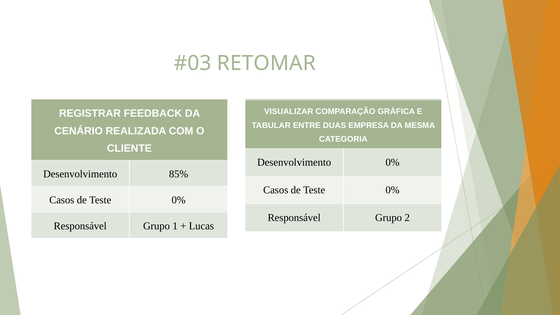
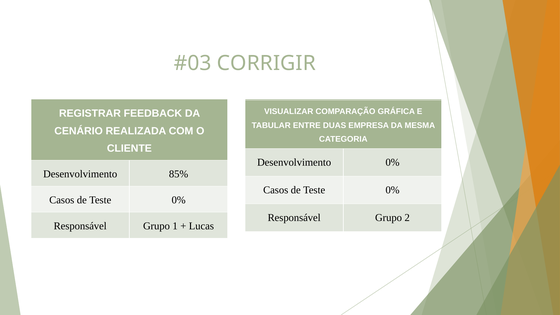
RETOMAR: RETOMAR -> CORRIGIR (266, 63)
